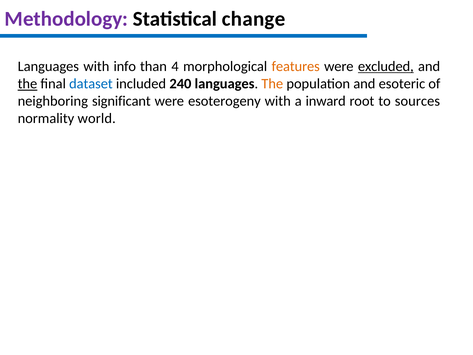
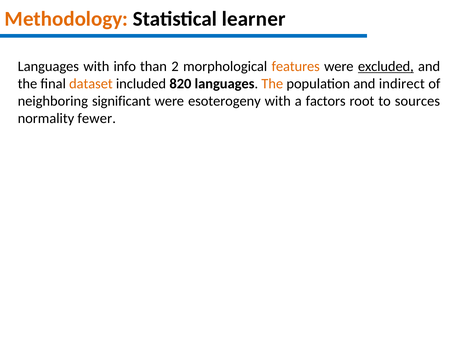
Methodology colour: purple -> orange (66, 19)
change: change -> learner (254, 19)
4: 4 -> 2 (175, 66)
the underline: present -> none (27, 84)
dataset colour: blue -> orange (91, 84)
240: 240 -> 820 (180, 84)
esoteric: esoteric -> indirect (402, 84)
inward: inward -> factors (326, 101)
world: world -> fewer (97, 118)
